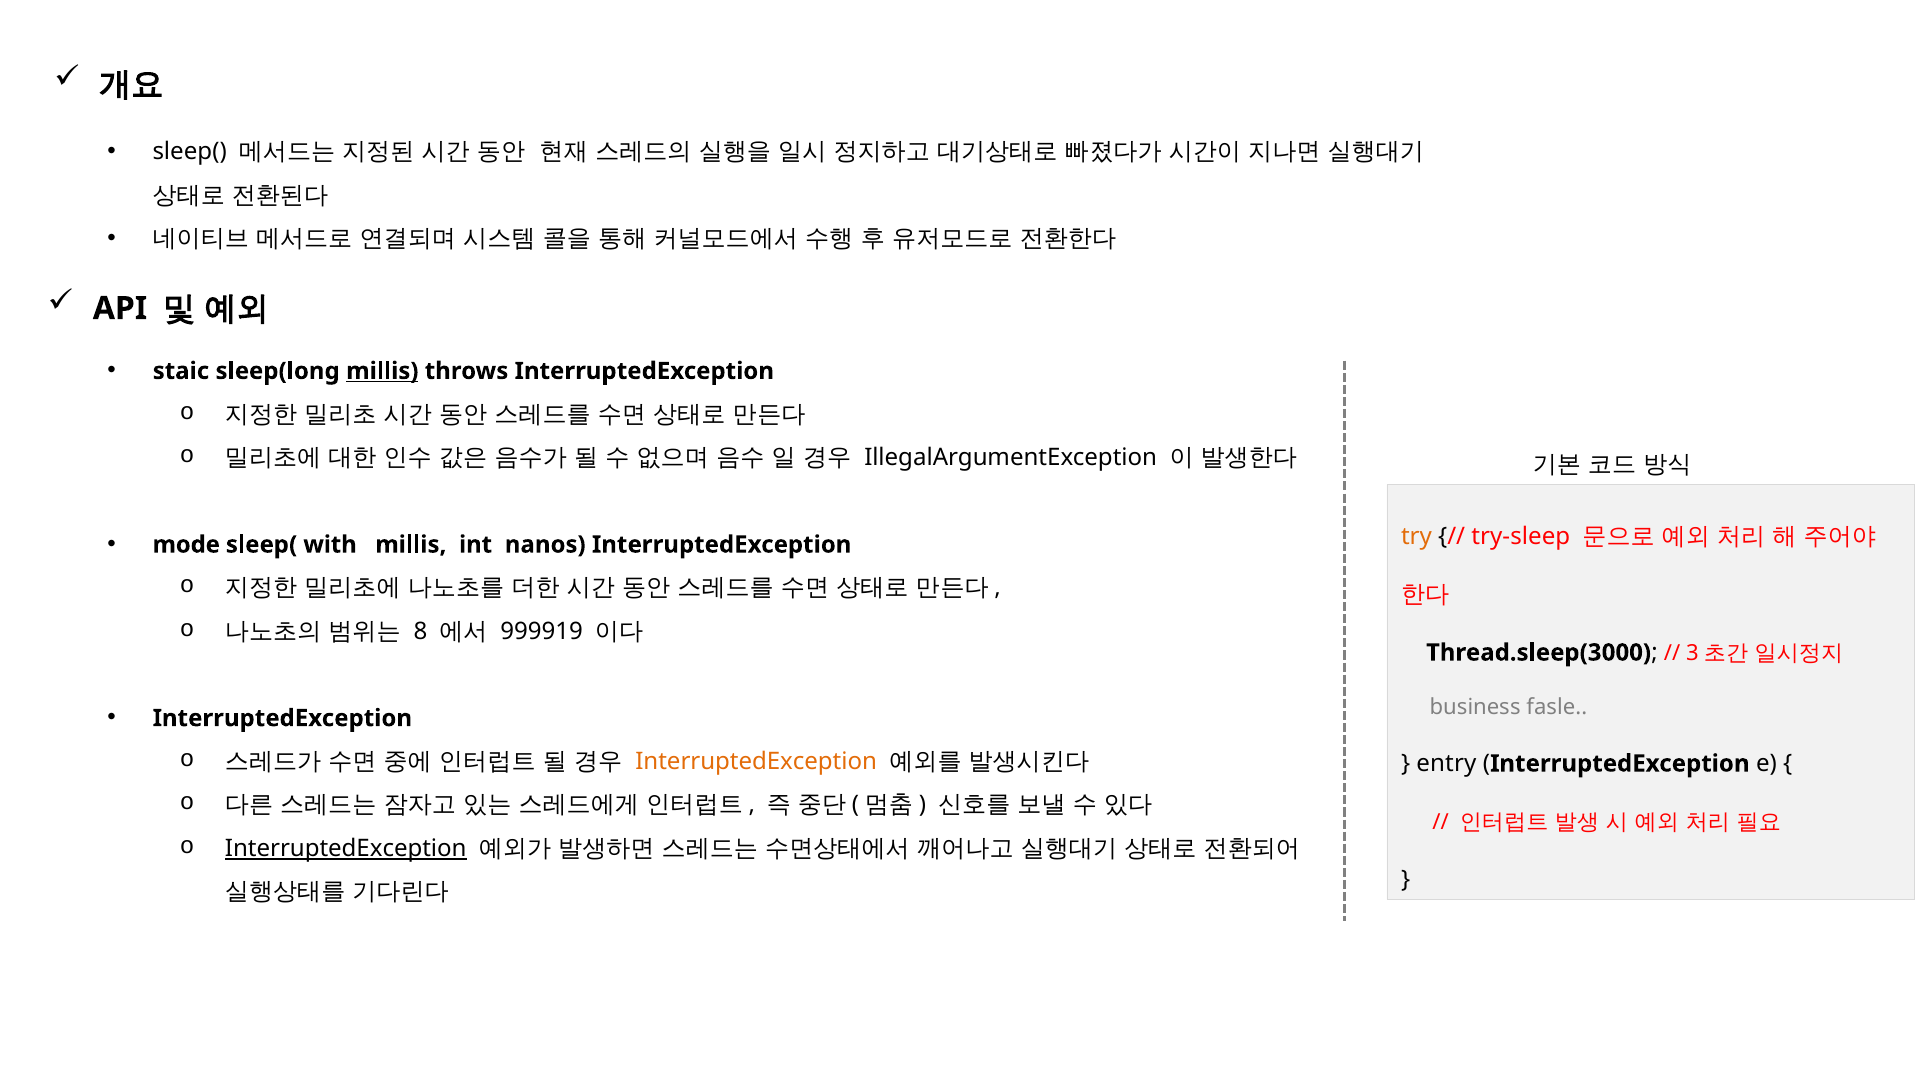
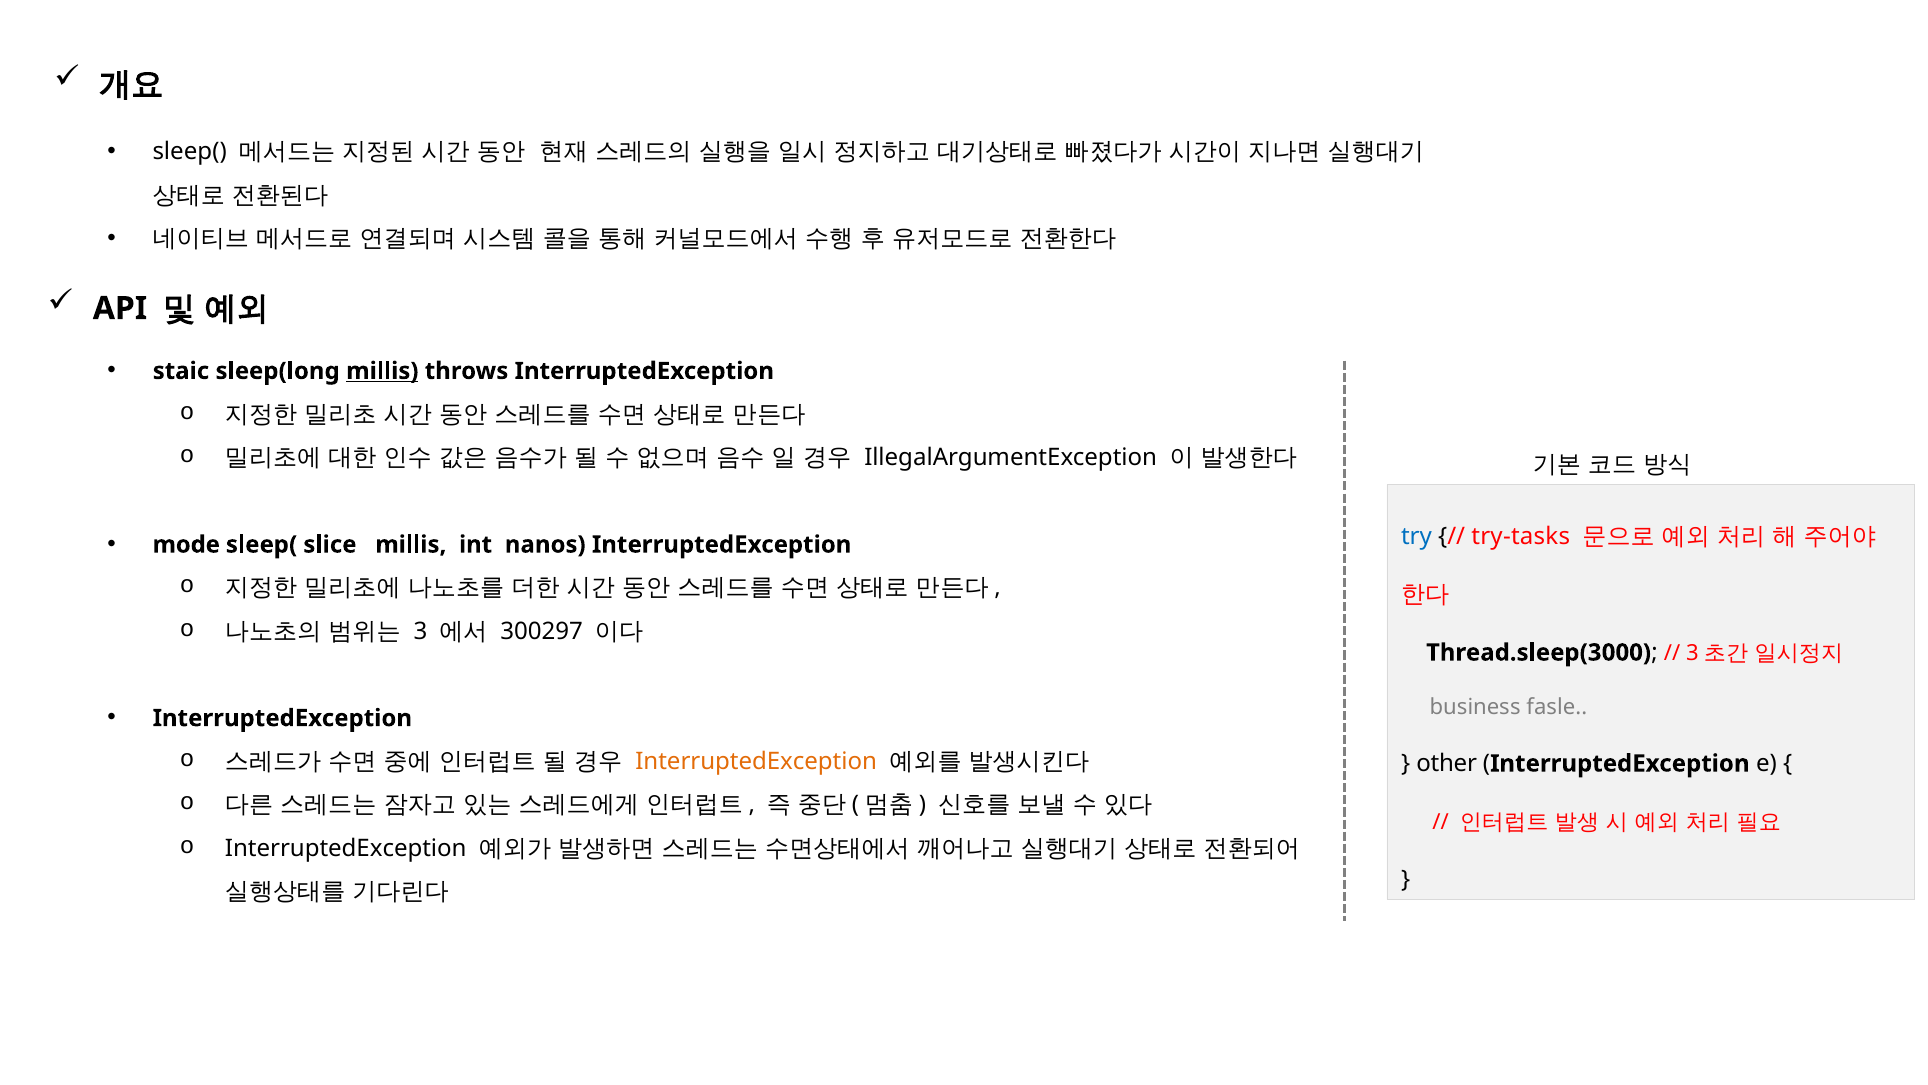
try colour: orange -> blue (1416, 537)
try-sleep: try-sleep -> try-tasks (1521, 537)
with: with -> slice (330, 544)
8: 8 -> 3 (421, 631)
999919: 999919 -> 300297 (542, 631)
entry: entry -> other (1447, 763)
InterruptedException underline: present -> none (346, 848)
